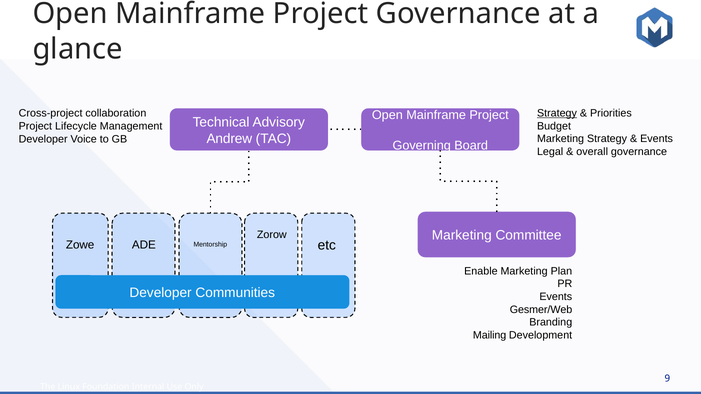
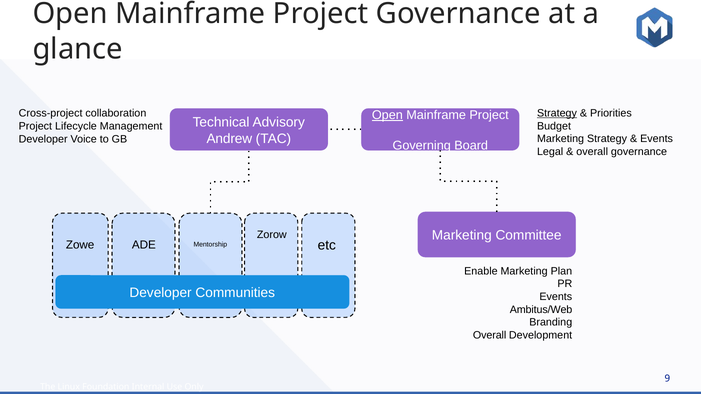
Open underline: none -> present (387, 115)
Gesmer/Web: Gesmer/Web -> Ambitus/Web (541, 310)
Mailing: Mailing -> Overall (490, 336)
